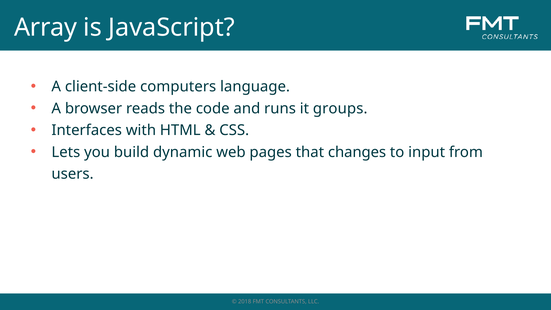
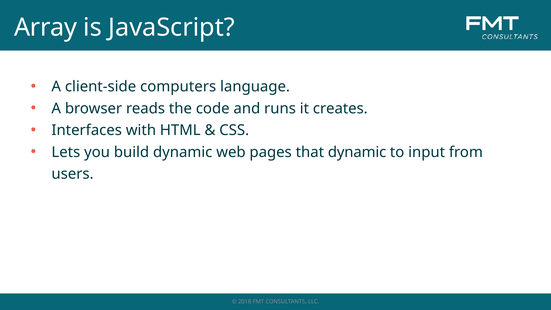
groups: groups -> creates (340, 109)
that changes: changes -> dynamic (357, 152)
